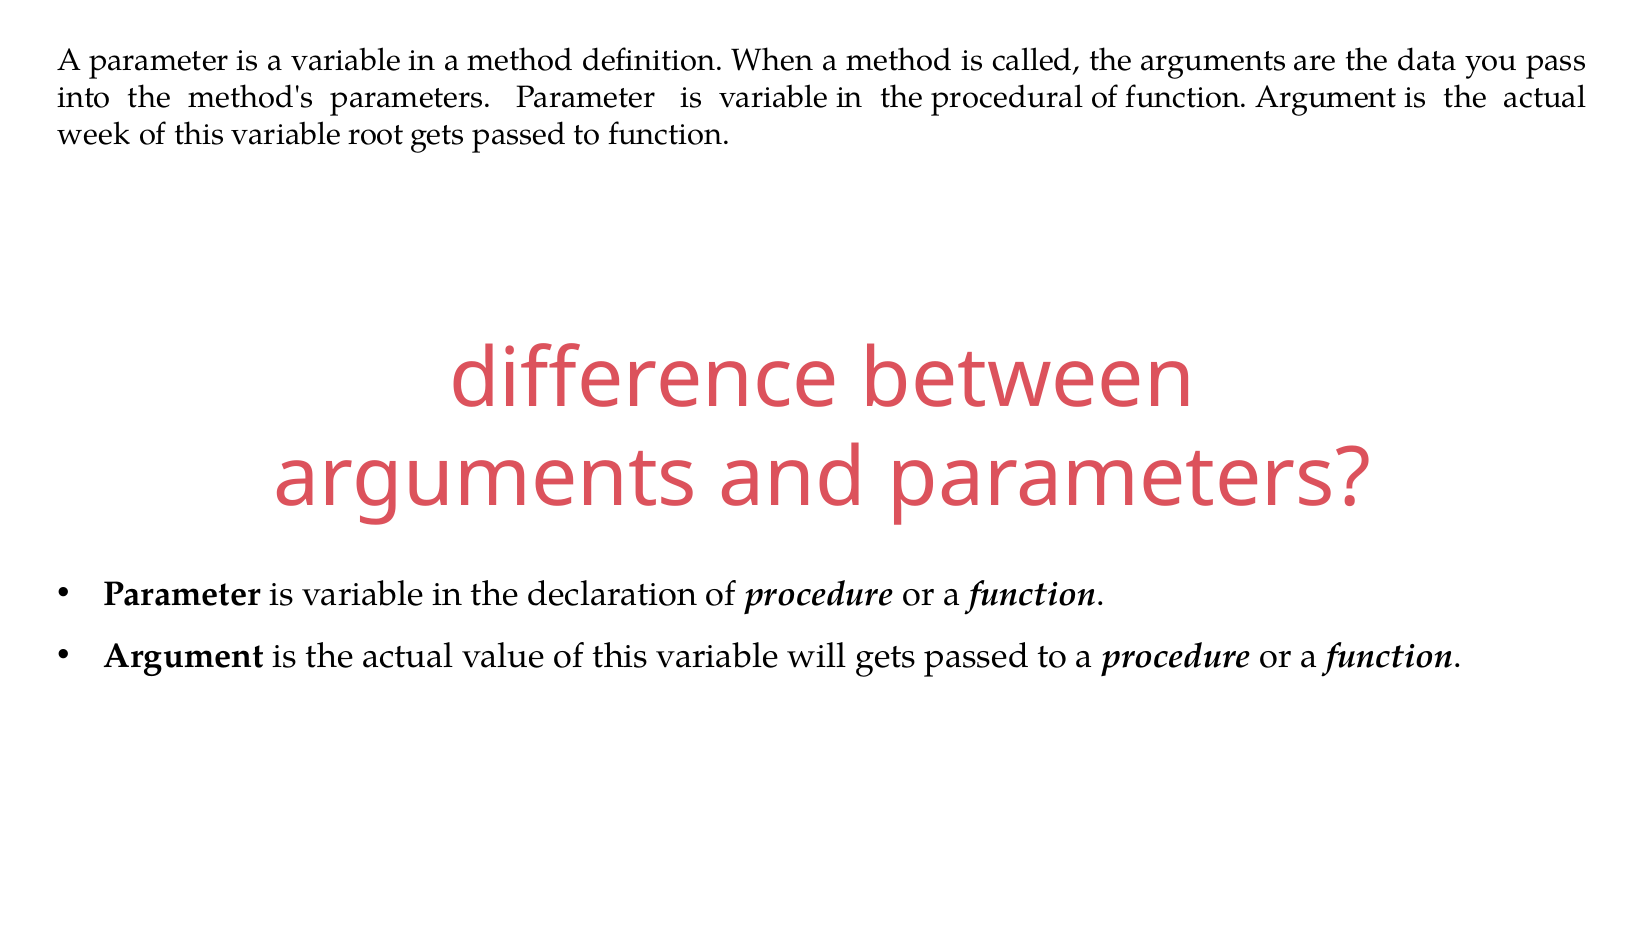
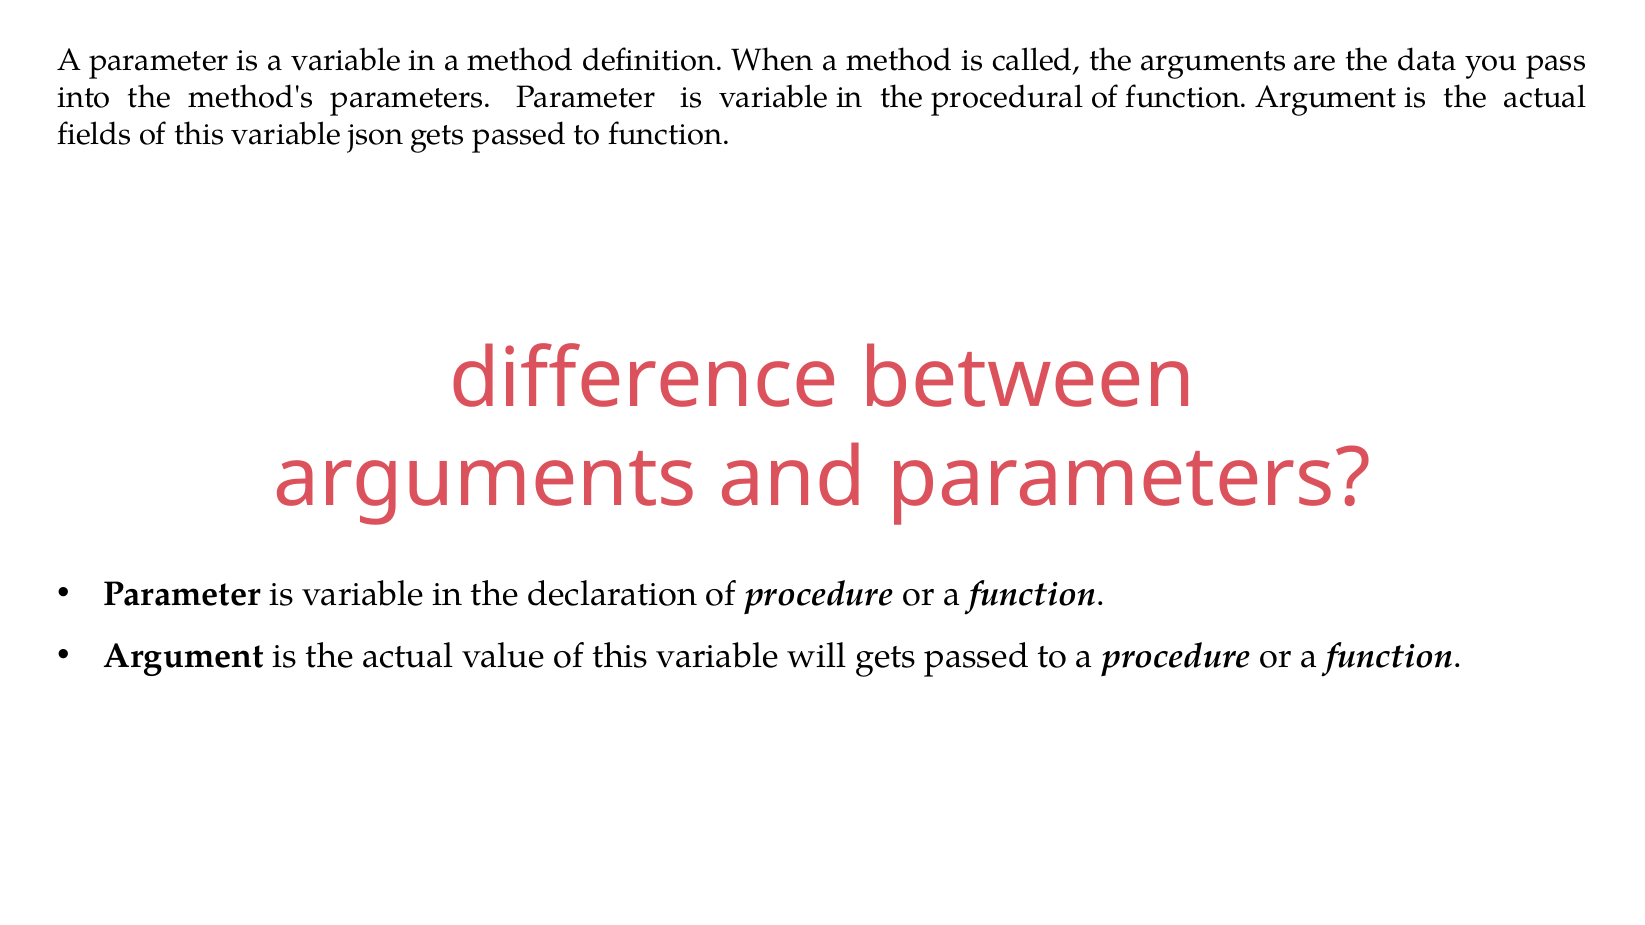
week: week -> fields (94, 134)
root: root -> json (376, 134)
